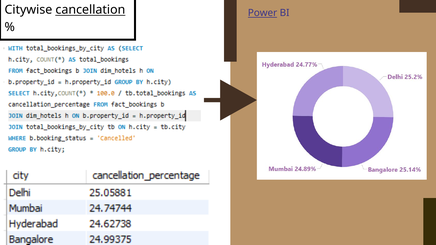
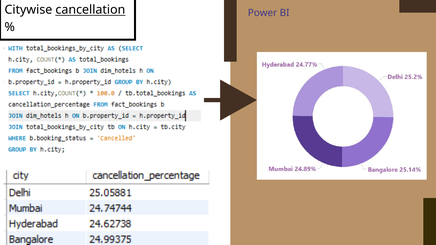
Power underline: present -> none (263, 13)
